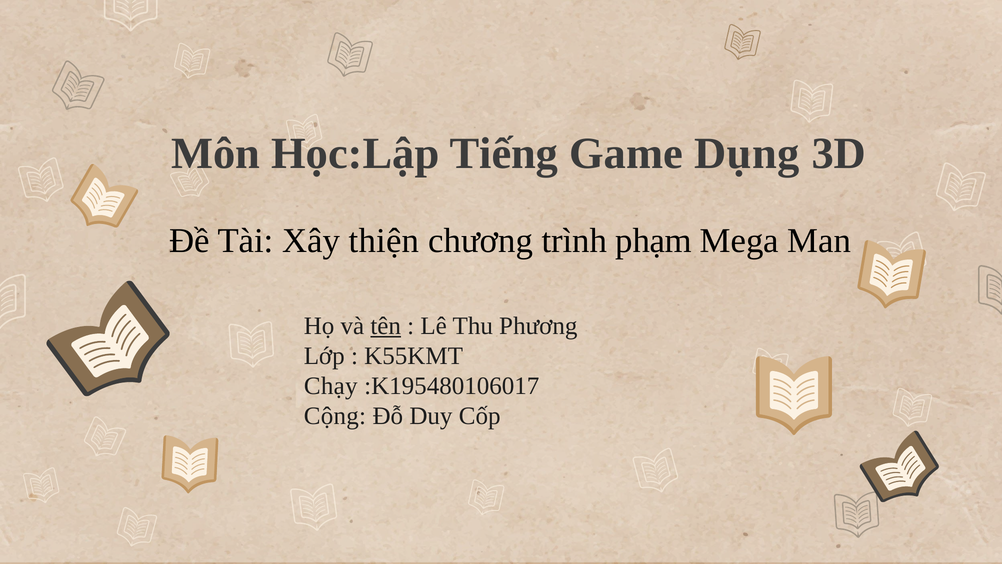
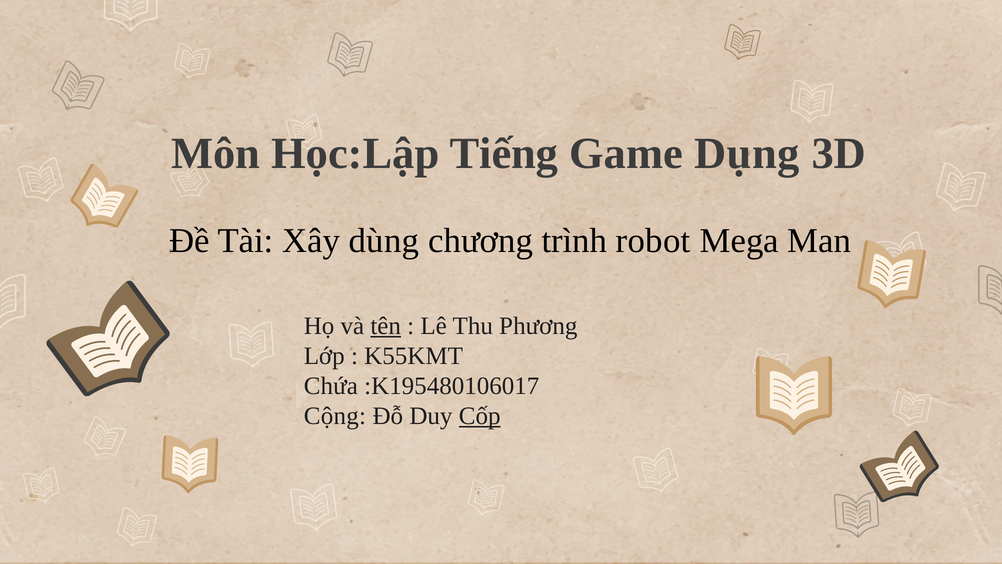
thiện: thiện -> dùng (384, 241)
phạm: phạm -> robot (653, 241)
Chạy: Chạy -> Chứa (331, 386)
Cốp underline: none -> present (480, 416)
